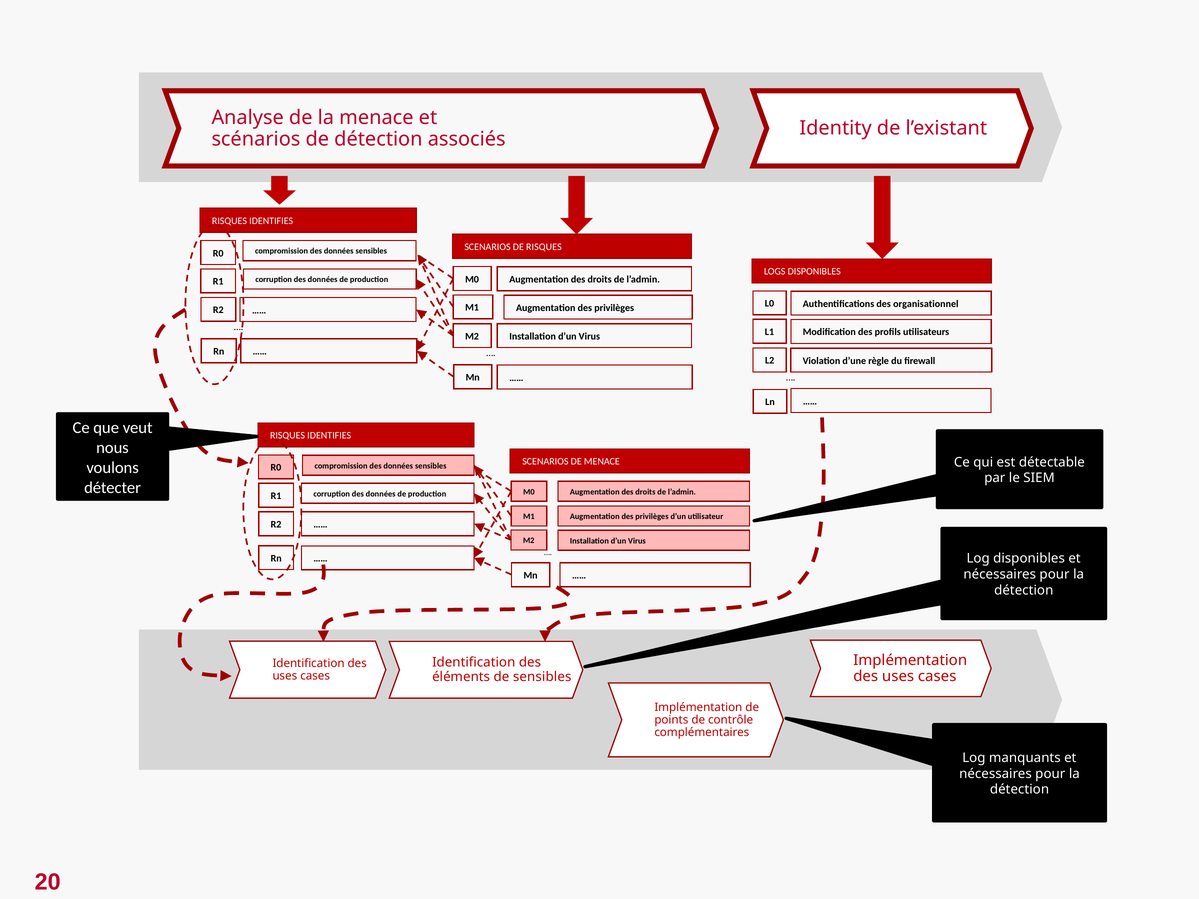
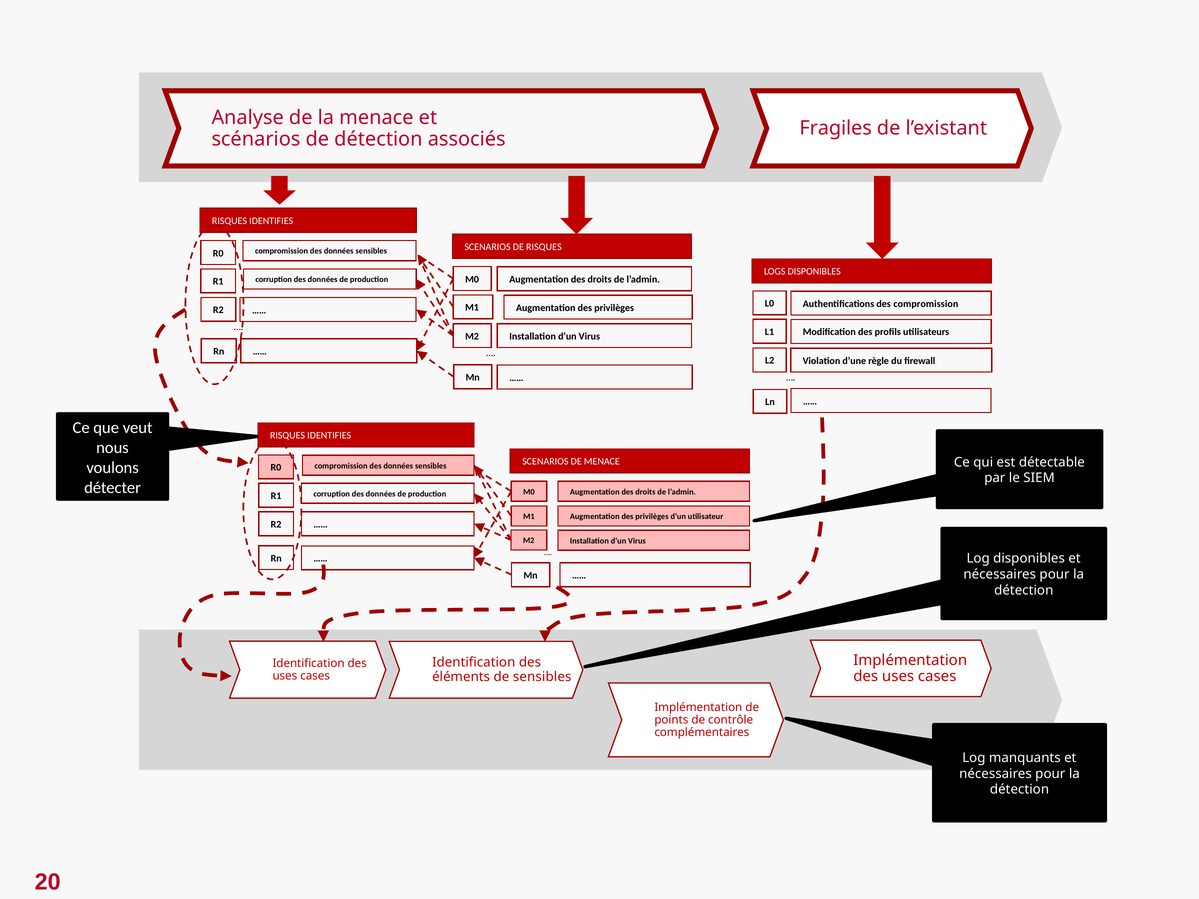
Identity: Identity -> Fragiles (836, 128)
des organisationnel: organisationnel -> compromission (926, 304)
